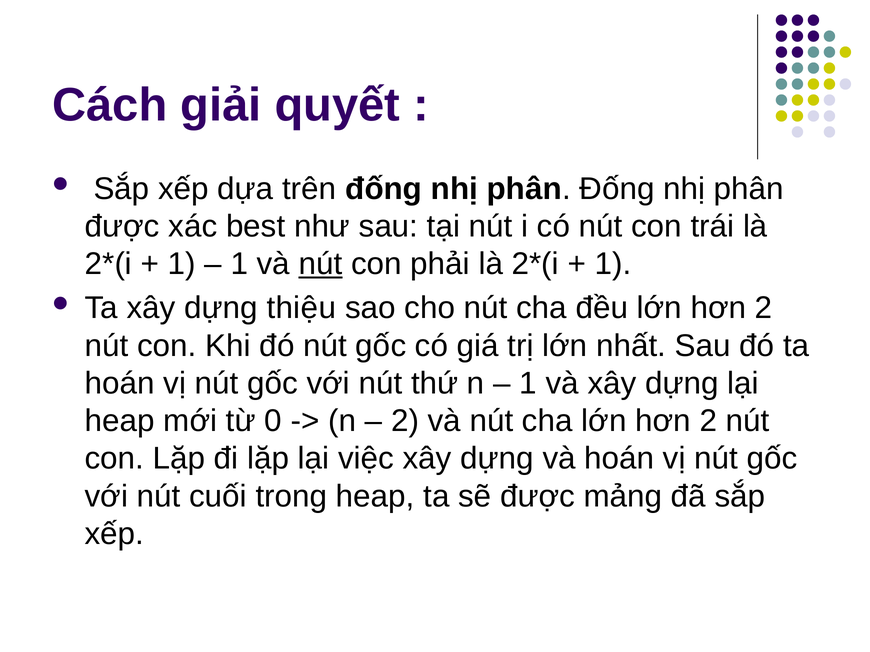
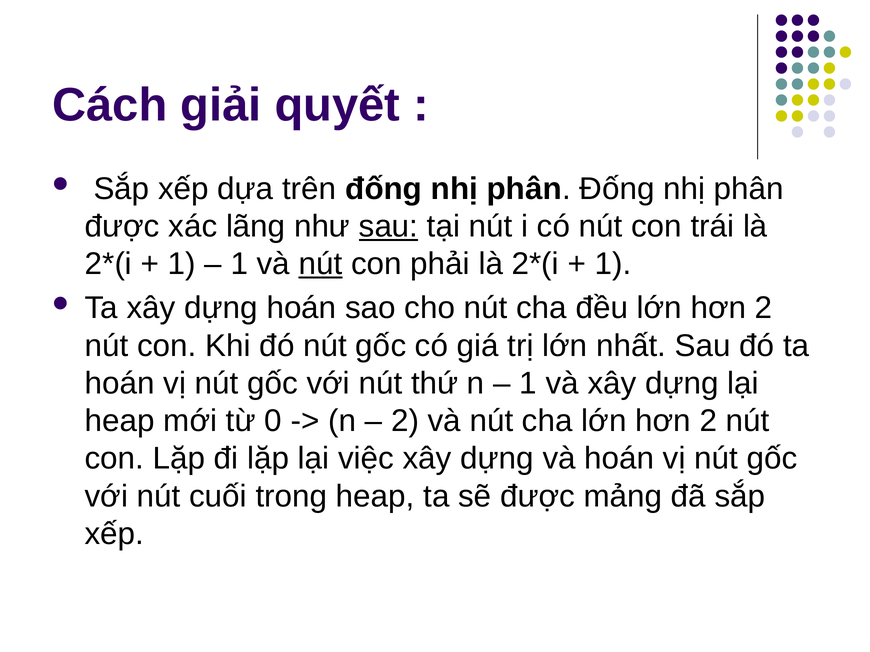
best: best -> lãng (256, 227)
sau underline: none -> present (388, 227)
dựng thiệu: thiệu -> hoán (301, 308)
